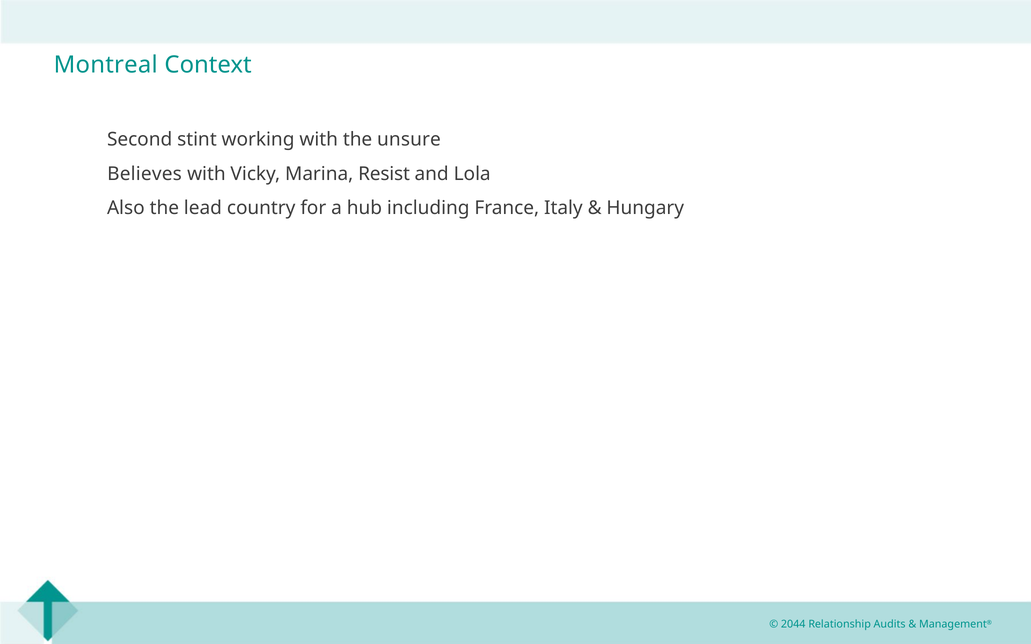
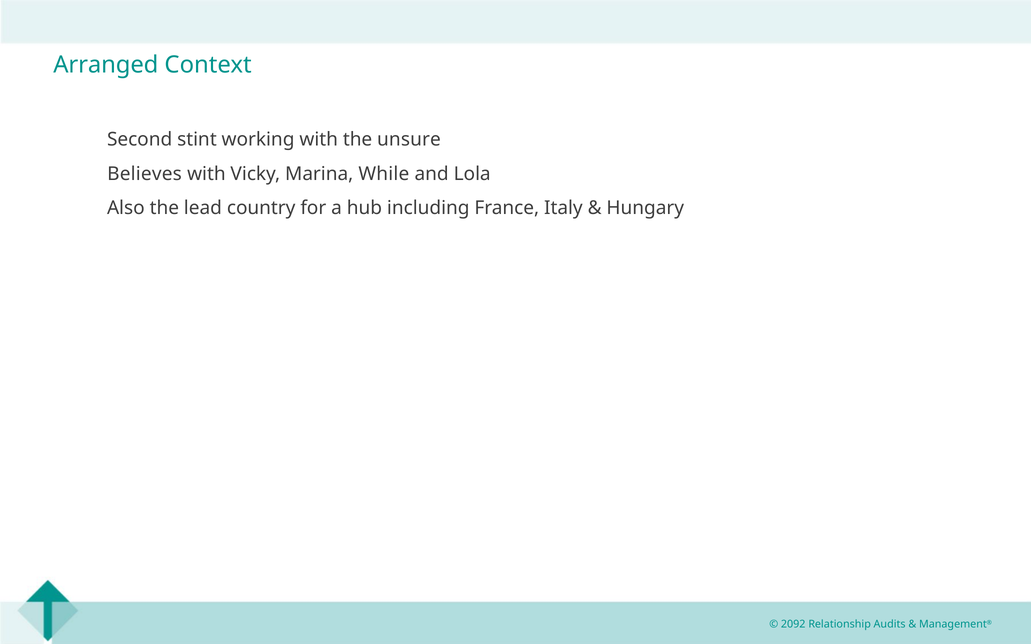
Montreal: Montreal -> Arranged (106, 65)
Resist: Resist -> While (384, 174)
2044: 2044 -> 2092 (793, 625)
